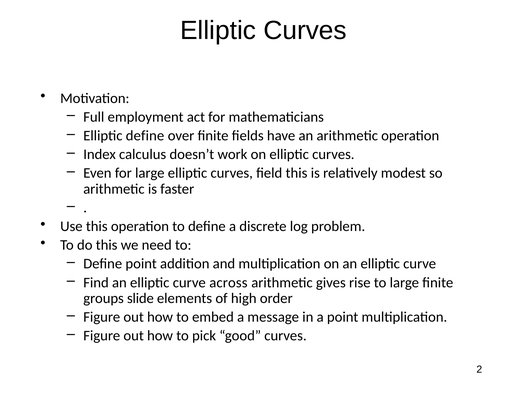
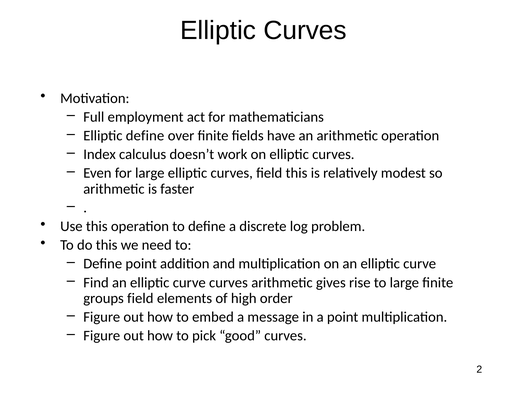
curve across: across -> curves (228, 283)
groups slide: slide -> field (140, 299)
